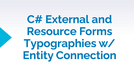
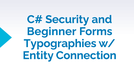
External: External -> Security (67, 20)
Resource: Resource -> Beginner (52, 32)
